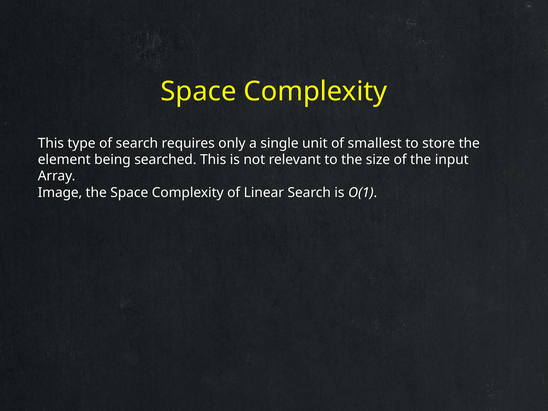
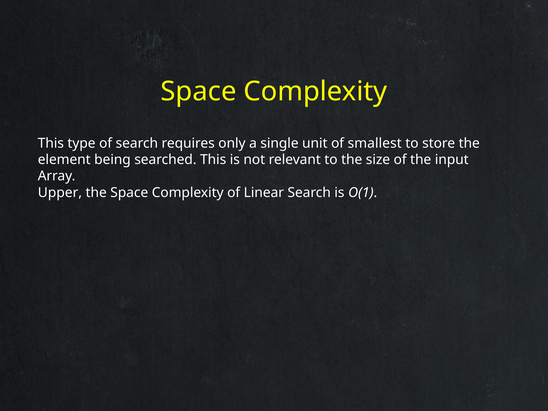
Image: Image -> Upper (60, 193)
